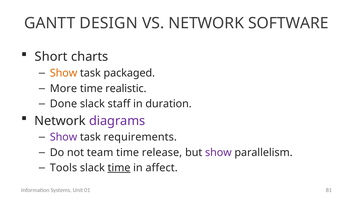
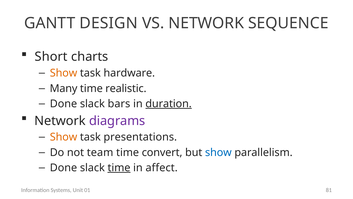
SOFTWARE: SOFTWARE -> SEQUENCE (288, 23)
packaged: packaged -> hardware (129, 73)
More: More -> Many (64, 88)
staff: staff -> bars (119, 104)
duration underline: none -> present (169, 104)
Show colour: purple -> orange (64, 137)
requirements: requirements -> presentations (140, 137)
release: release -> convert (162, 152)
show colour: purple -> blue (218, 152)
Tools: Tools -> Done (63, 167)
